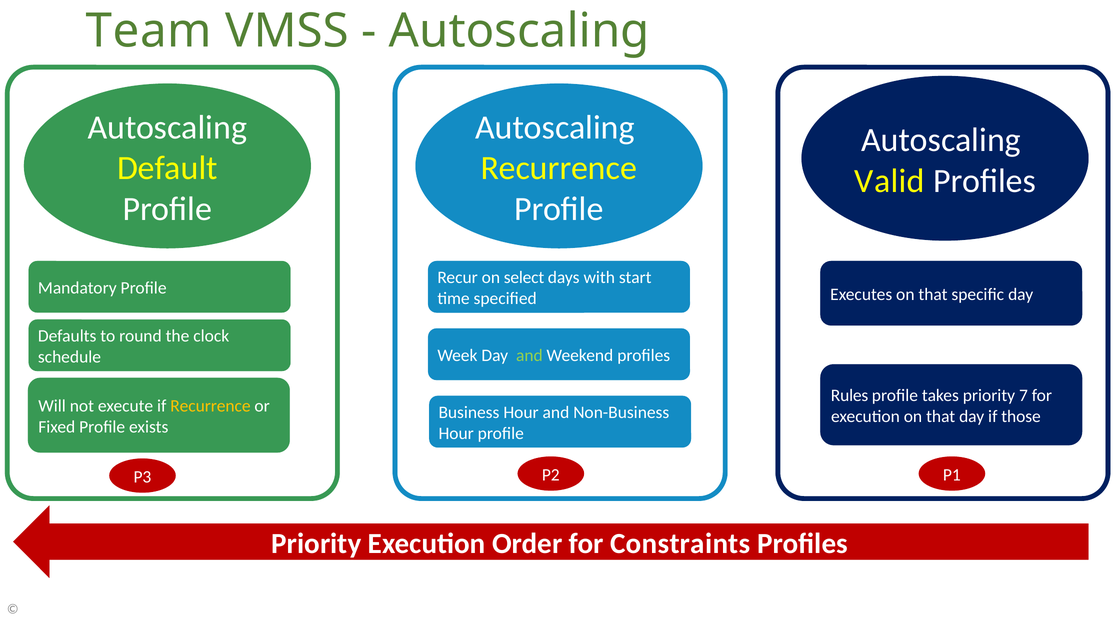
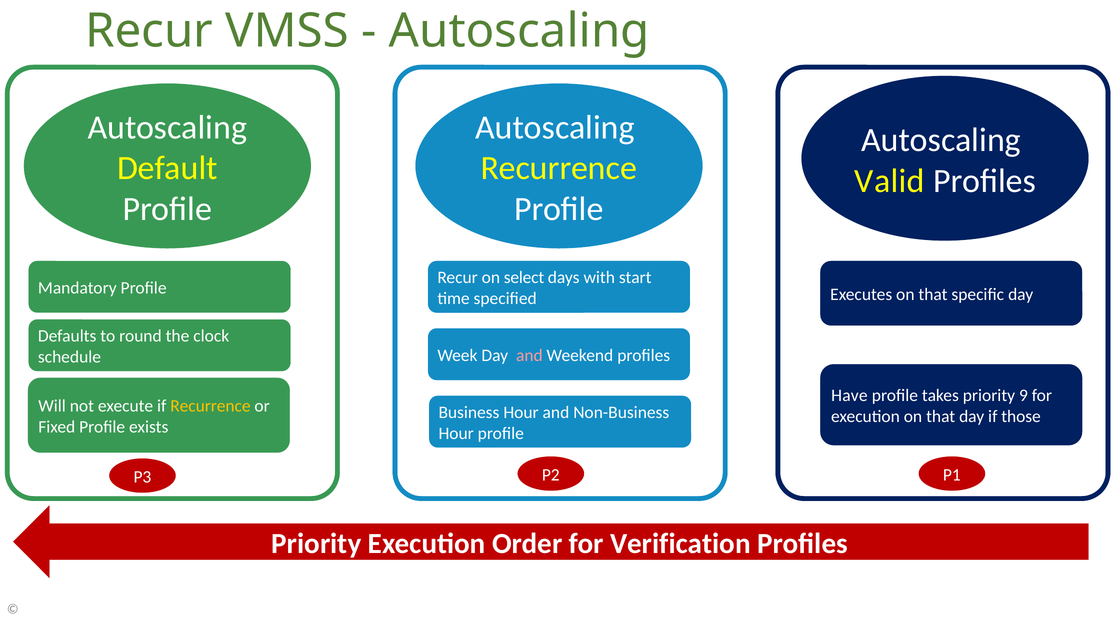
Team: Team -> Recur (149, 31)
and colour: light green -> pink (529, 355)
Rules: Rules -> Have (849, 395)
7: 7 -> 9 (1023, 395)
Constraints: Constraints -> Verification (680, 544)
